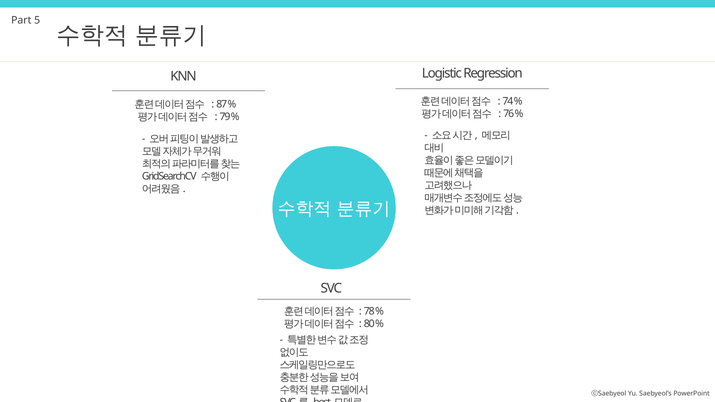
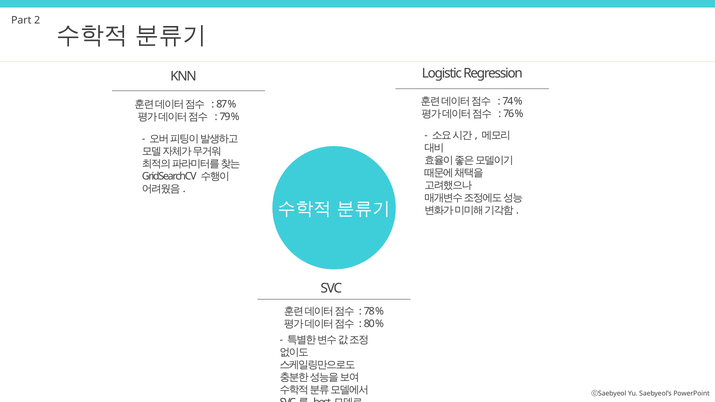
5: 5 -> 2 (37, 20)
